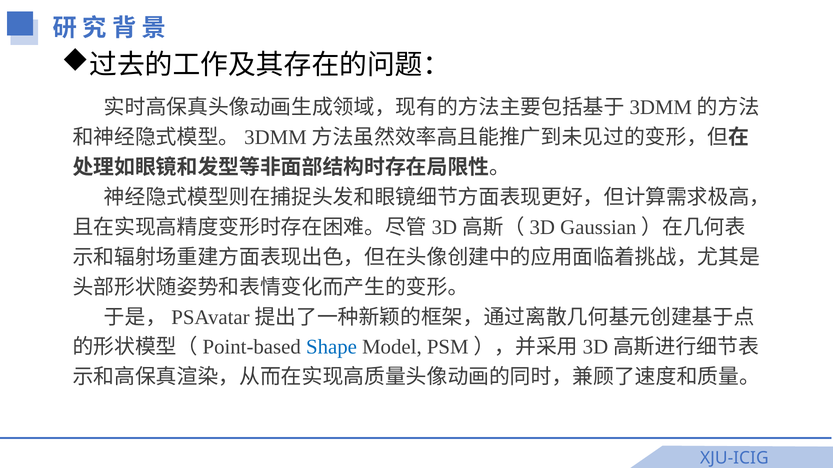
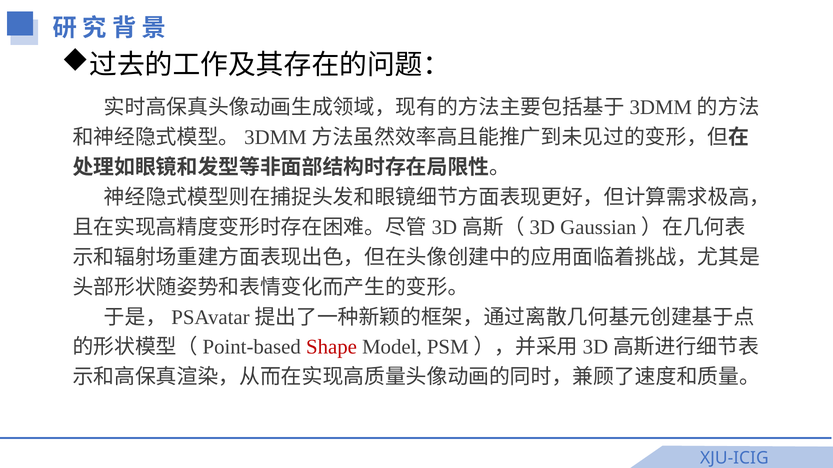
Shape colour: blue -> red (332, 348)
